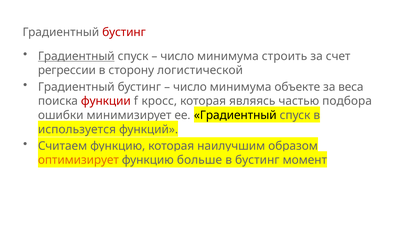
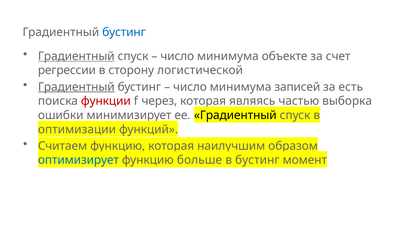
бустинг colour: red -> blue (124, 32)
строить: строить -> объекте (285, 56)
Градиентный underline: none -> present (76, 87)
объекте: объекте -> записей (297, 87)
веса: веса -> есть (351, 87)
кросс: кросс -> через (159, 101)
подбора: подбора -> выборка (347, 101)
используется: используется -> оптимизации (77, 130)
оптимизирует colour: orange -> blue (78, 160)
